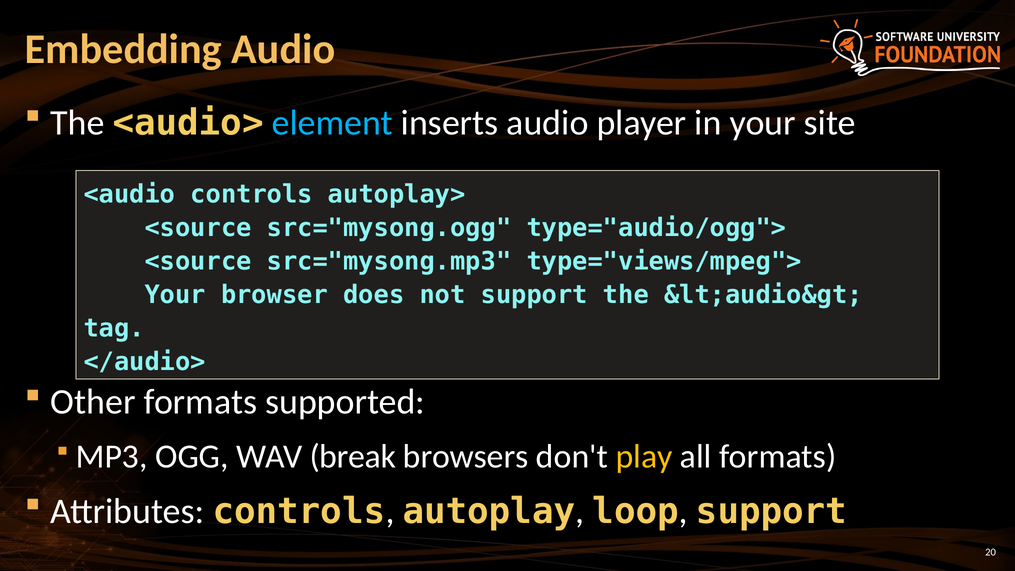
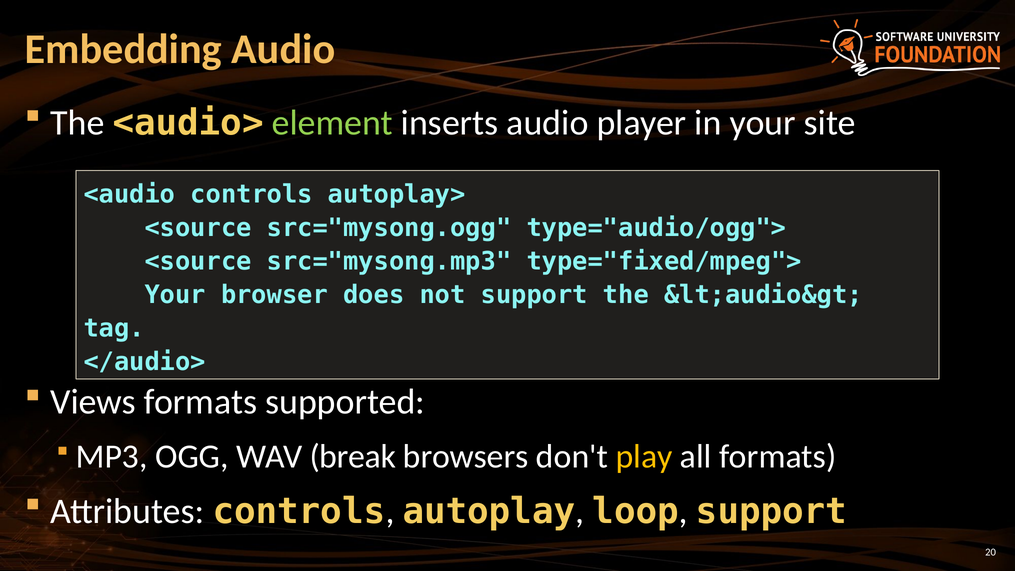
element colour: light blue -> light green (332, 123)
type="views/mpeg">: type="views/mpeg"> -> type="fixed/mpeg"> (664, 261)
Other: Other -> Views (93, 402)
